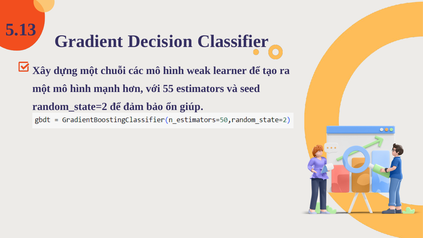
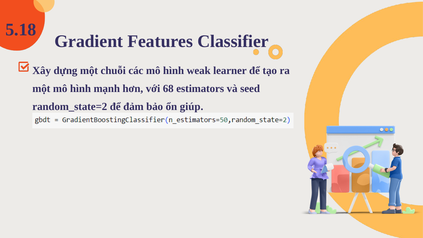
5.13: 5.13 -> 5.18 (21, 30)
Decision: Decision -> Features (160, 41)
55: 55 -> 68 (168, 88)
